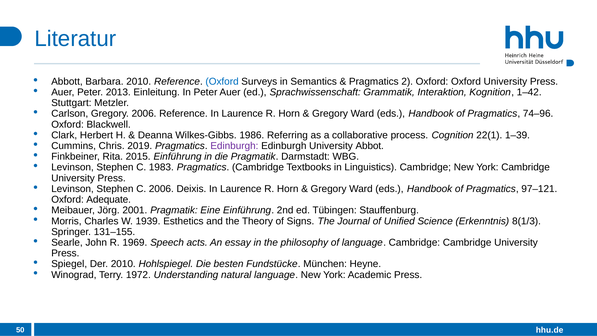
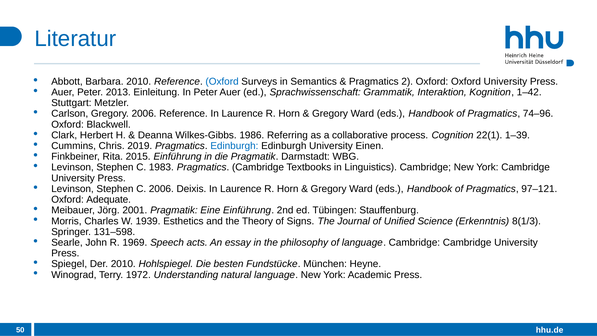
Edinburgh colour: purple -> blue (234, 146)
Abbot: Abbot -> Einen (370, 146)
131–155: 131–155 -> 131–598 (114, 232)
